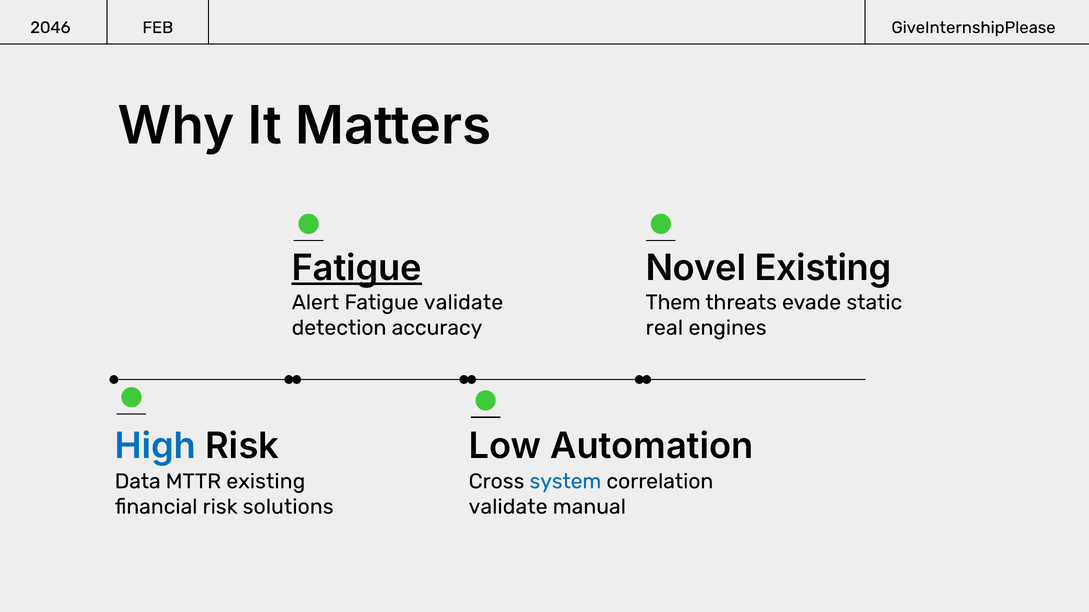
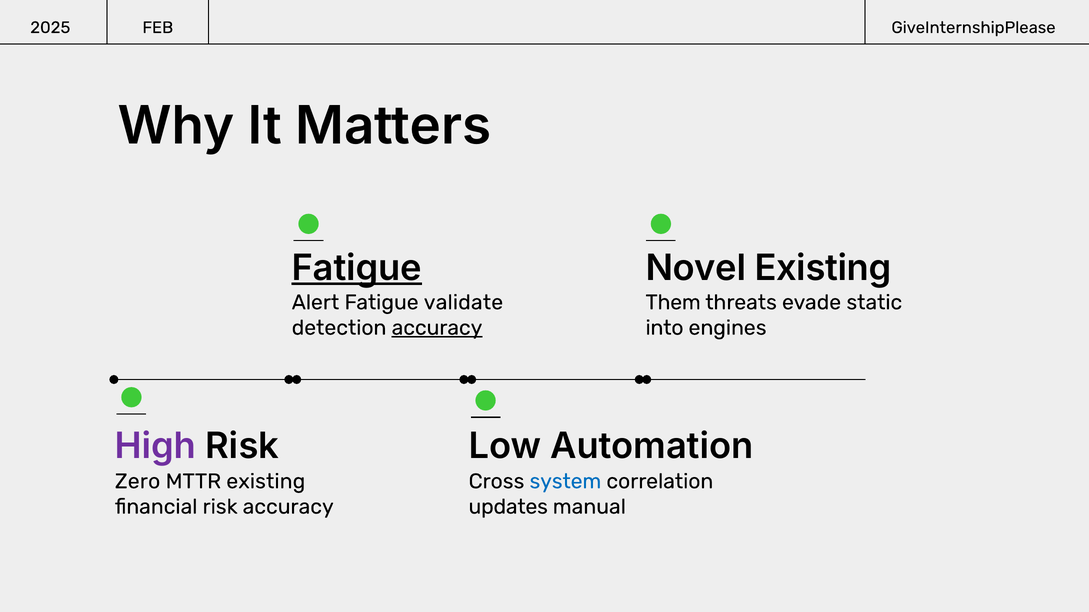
2046: 2046 -> 2025 (50, 28)
accuracy underline: none -> present (437, 328)
real: real -> into (665, 328)
High colour: blue -> purple (155, 447)
Data: Data -> Zero (138, 482)
risk solutions: solutions -> accuracy (288, 507)
validate: validate -> updates (508, 507)
